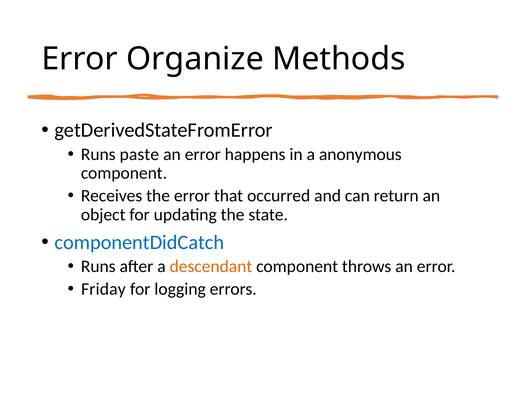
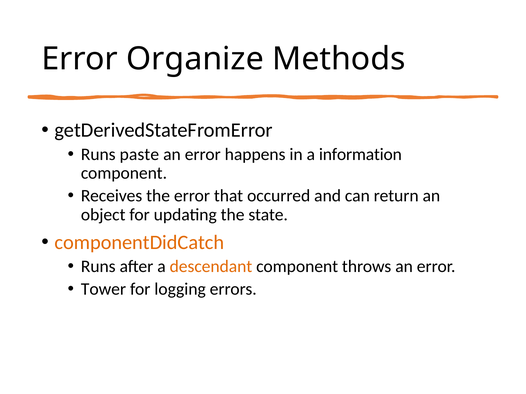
anonymous: anonymous -> information (360, 154)
componentDidCatch colour: blue -> orange (139, 243)
Friday: Friday -> Tower (103, 289)
